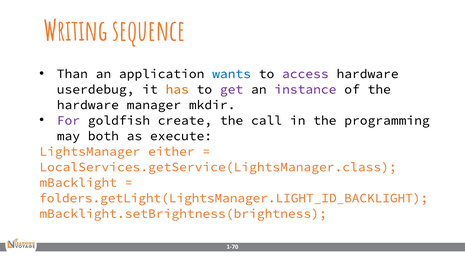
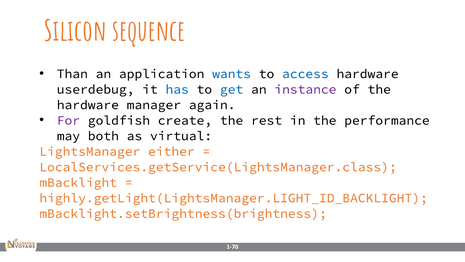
Writing: Writing -> Silicon (75, 31)
access colour: purple -> blue (305, 74)
has colour: orange -> blue (177, 89)
get colour: purple -> blue (232, 89)
mkdir: mkdir -> again (212, 105)
call: call -> rest (267, 120)
programming: programming -> performance (387, 120)
execute: execute -> virtual (181, 136)
folders.getLight(LightsManager.LIGHT_ID_BACKLIGHT: folders.getLight(LightsManager.LIGHT_ID_BACKLIGHT -> highly.getLight(LightsManager.LIGHT_ID_BACKLIGHT (234, 198)
